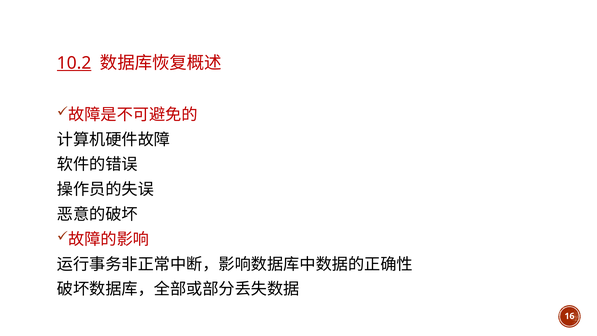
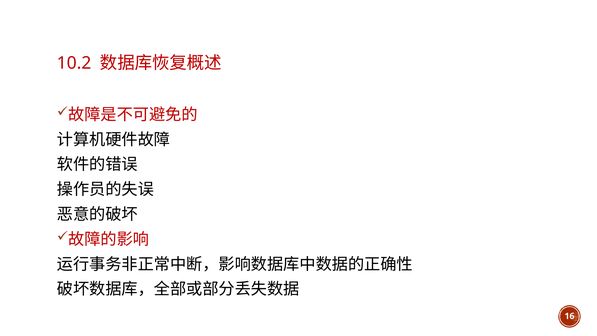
10.2 underline: present -> none (74, 63)
